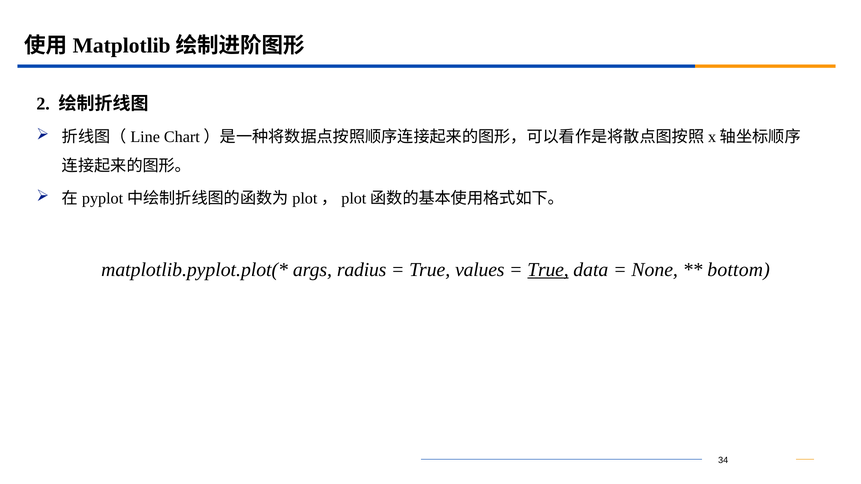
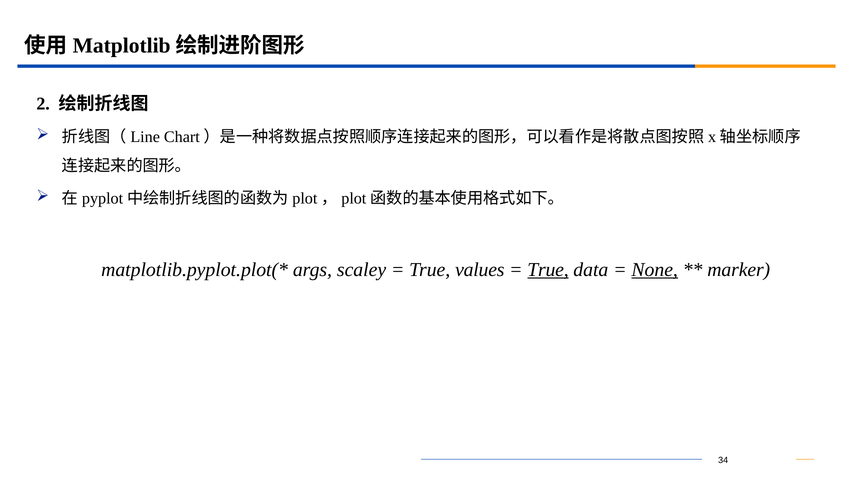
radius: radius -> scaley (362, 270)
None underline: none -> present (655, 270)
bottom: bottom -> marker (739, 270)
